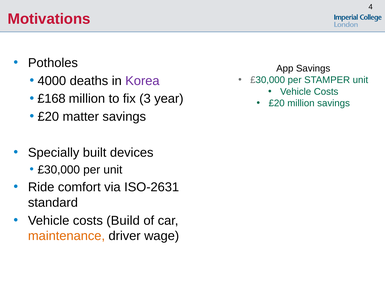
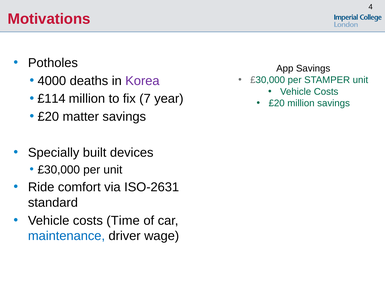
£168: £168 -> £114 (51, 99)
3: 3 -> 7 (145, 99)
Build: Build -> Time (123, 220)
maintenance colour: orange -> blue (66, 236)
